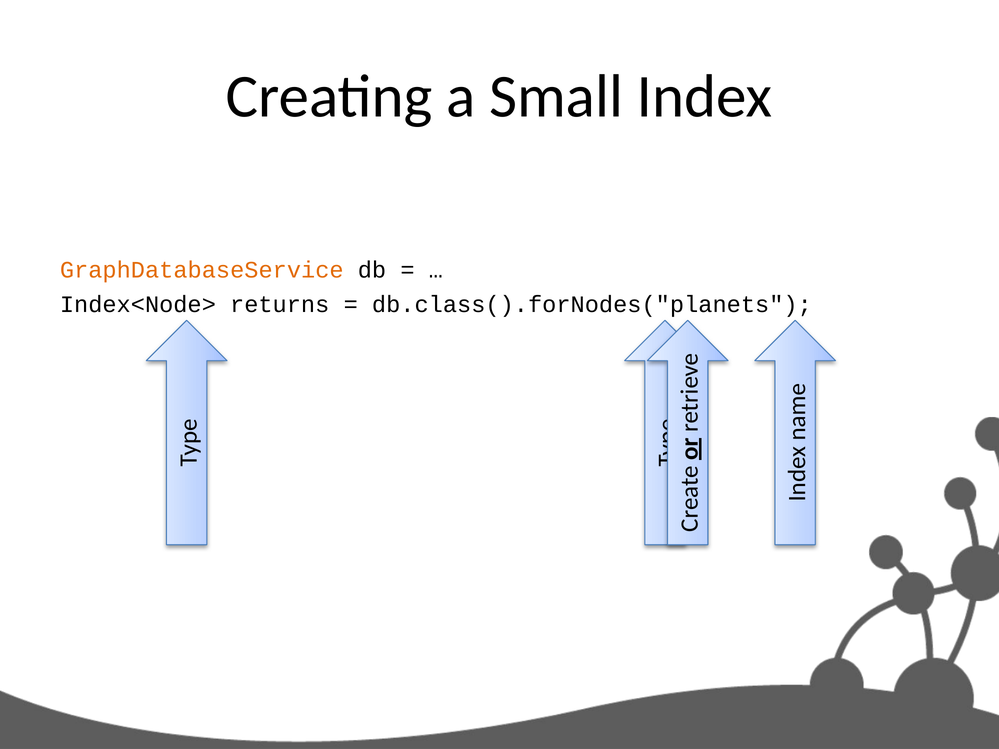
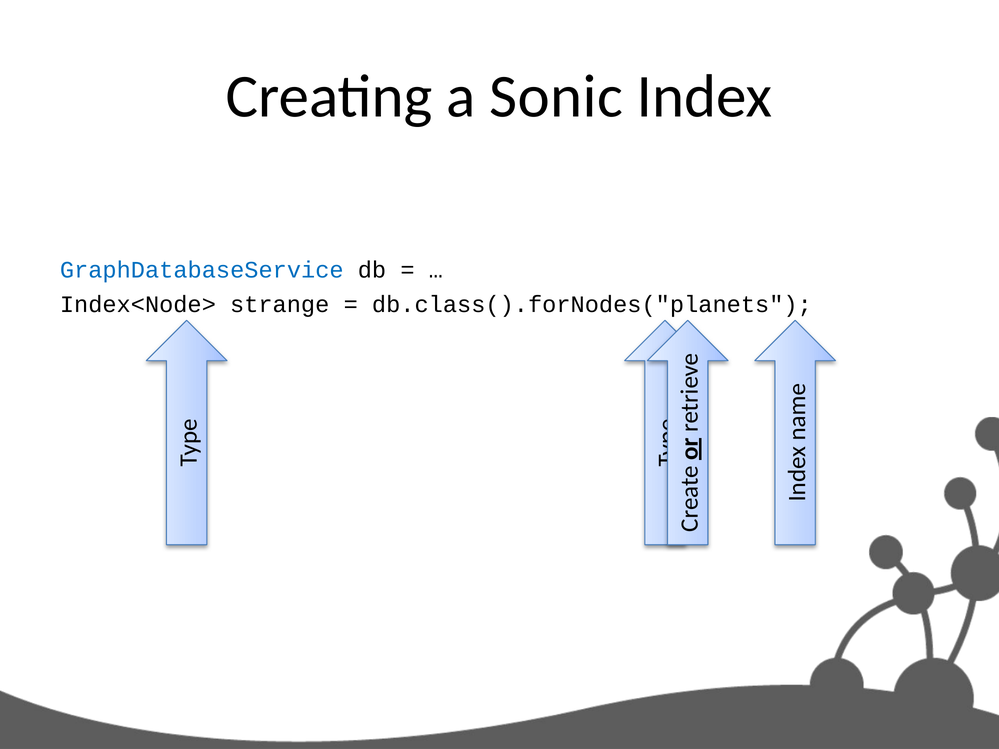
Small: Small -> Sonic (556, 97)
GraphDatabaseService colour: orange -> blue (202, 270)
returns: returns -> strange (280, 304)
